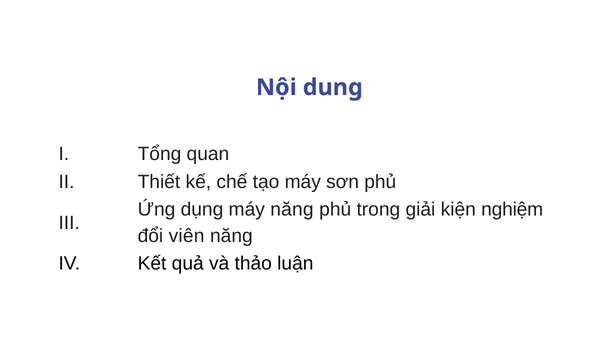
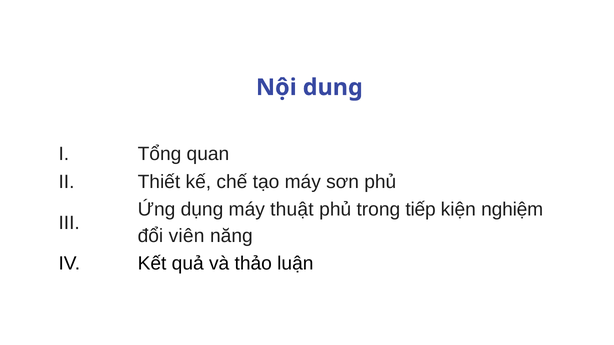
máy năng: năng -> thuật (292, 210)
giải: giải -> tiếp (421, 210)
